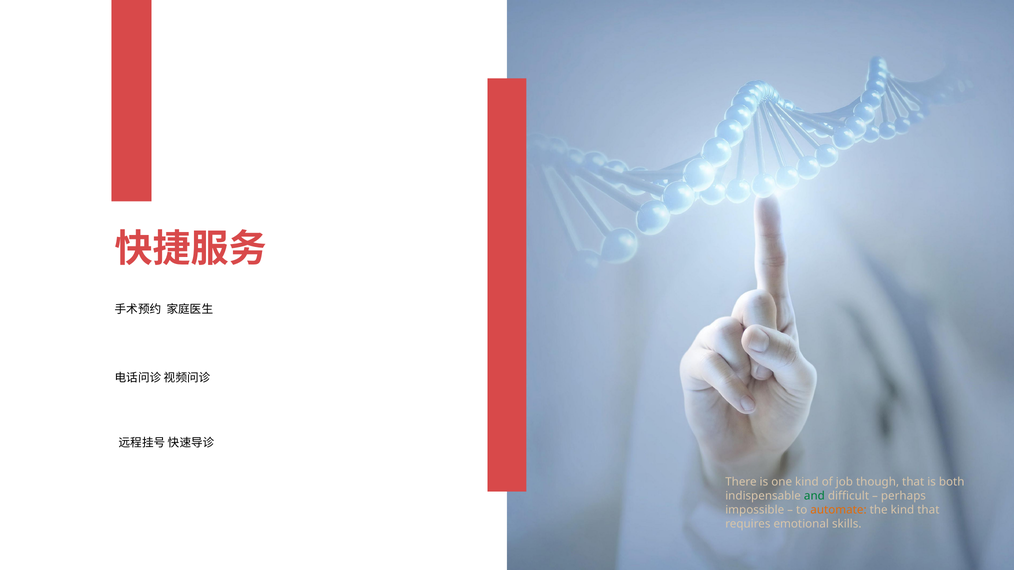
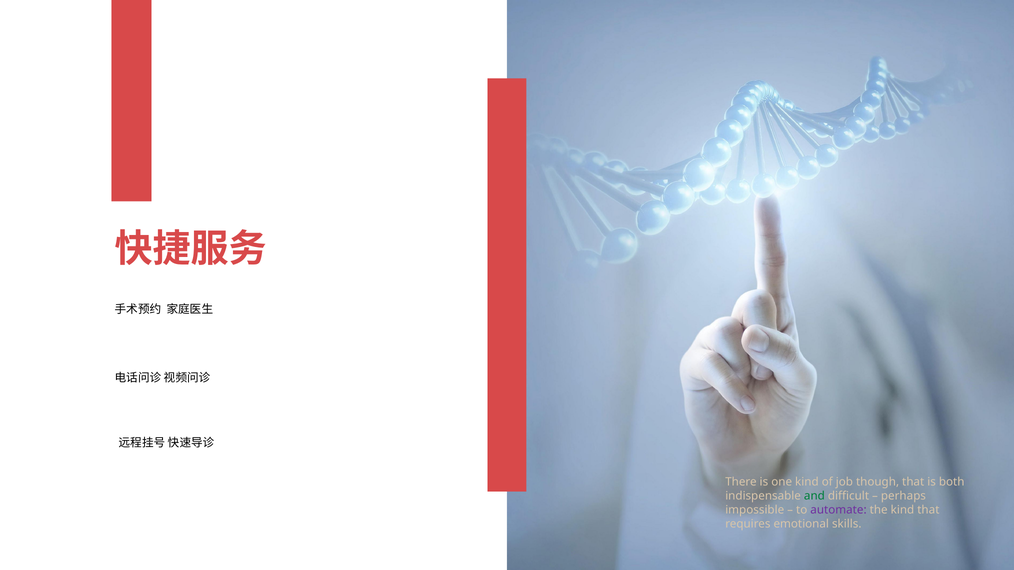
automate colour: orange -> purple (838, 510)
